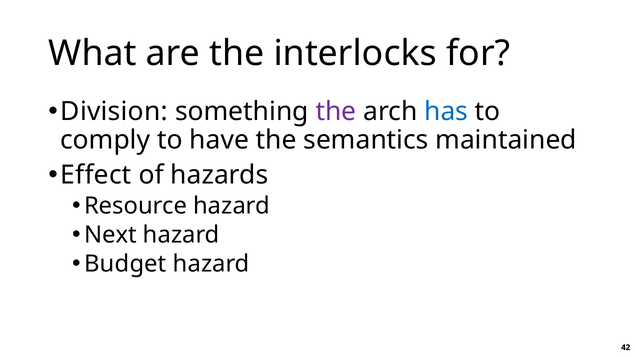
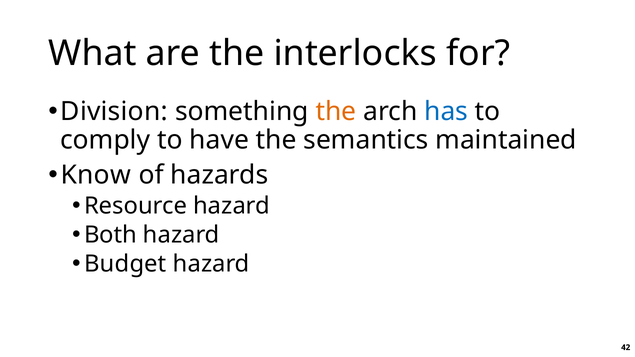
the colour: purple -> orange (336, 112)
Effect: Effect -> Know (96, 175)
Next: Next -> Both (111, 235)
